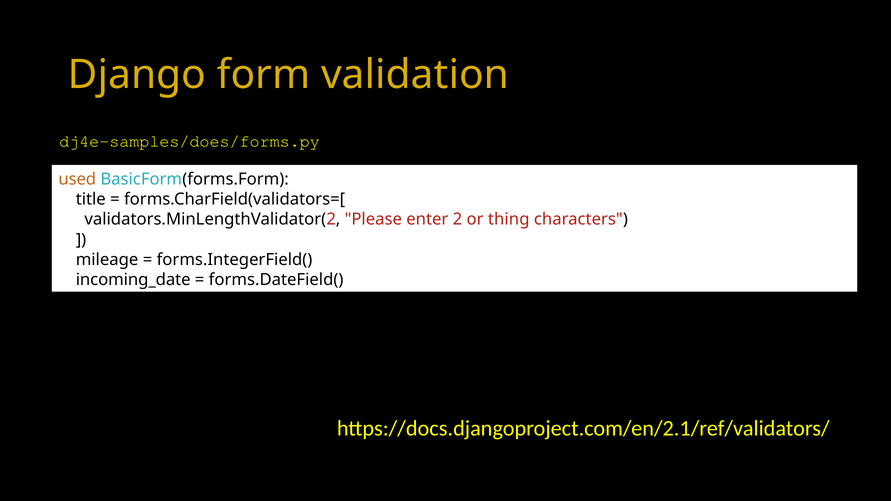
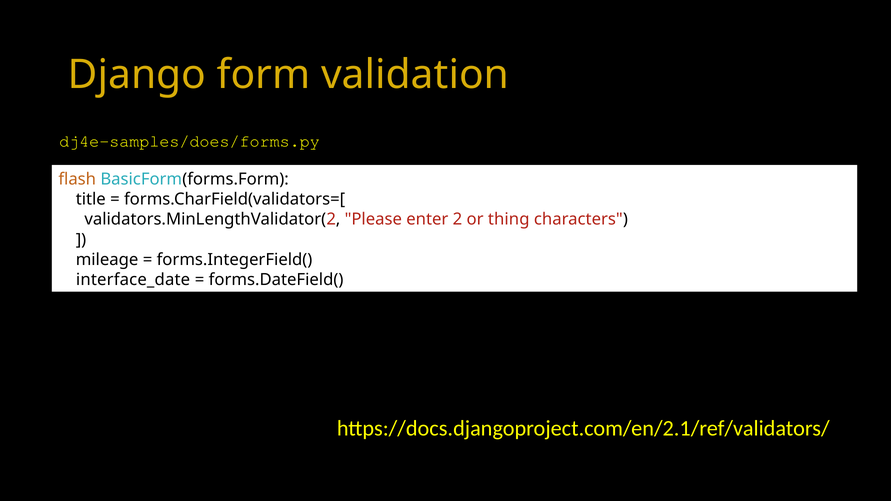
used: used -> flash (77, 179)
incoming_date: incoming_date -> interface_date (133, 280)
